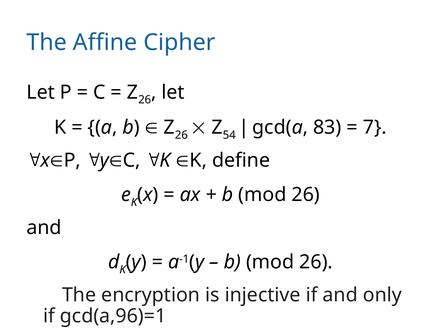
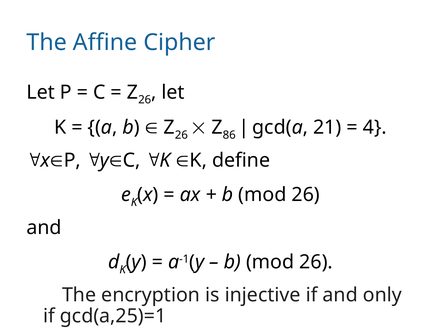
54: 54 -> 86 (229, 135)
83: 83 -> 21 (327, 127)
7: 7 -> 4 (375, 127)
gcd(a,96)=1: gcd(a,96)=1 -> gcd(a,25)=1 (113, 316)
